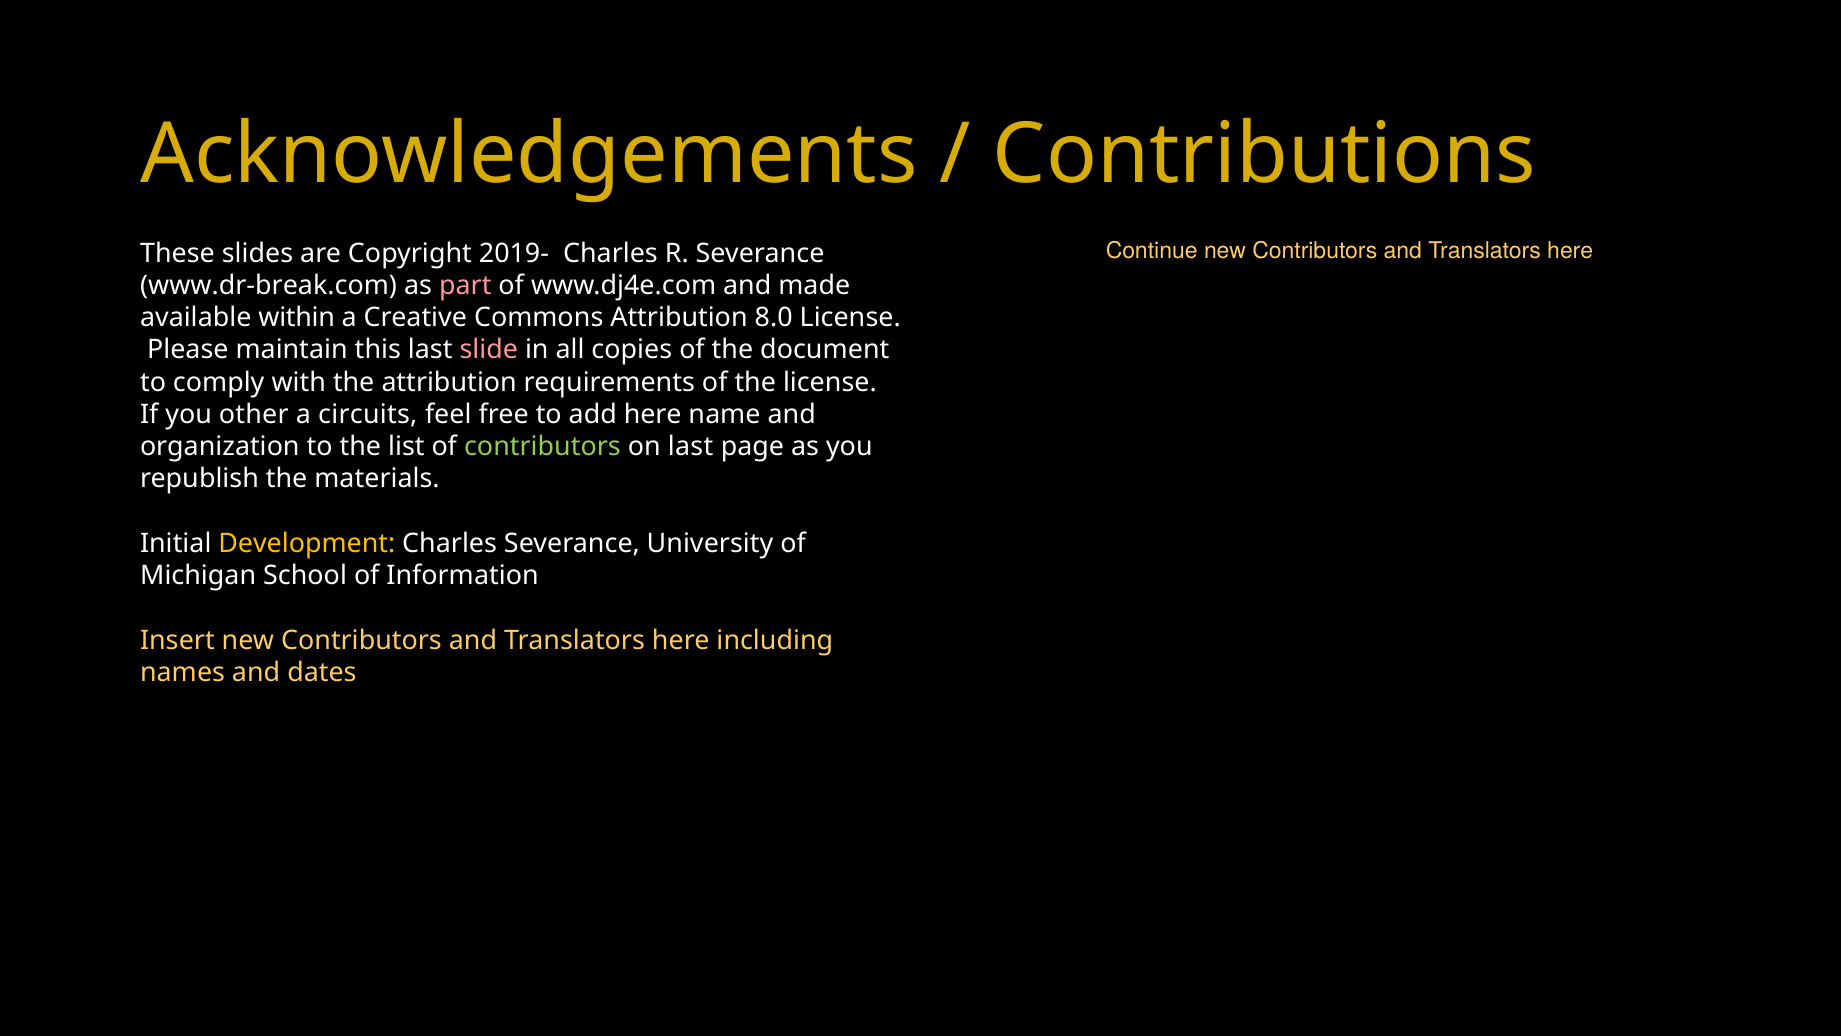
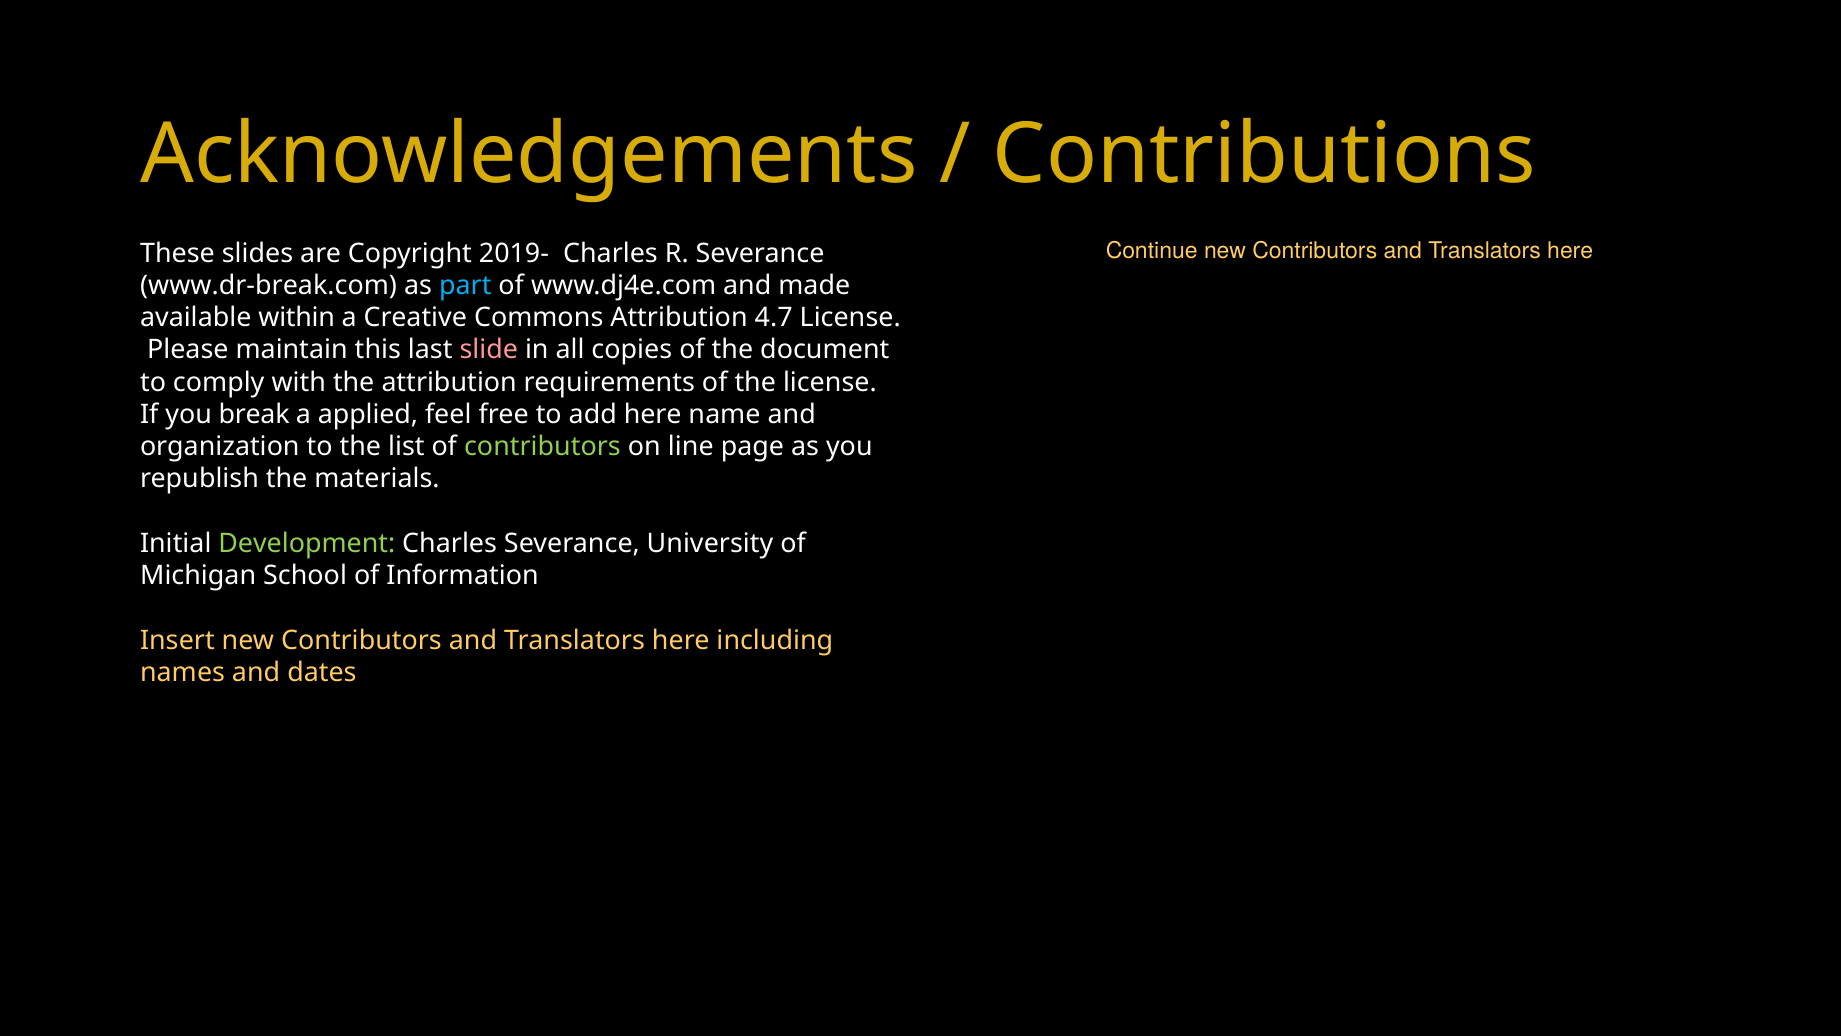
part colour: pink -> light blue (465, 285)
8.0: 8.0 -> 4.7 (774, 318)
other: other -> break (254, 414)
circuits: circuits -> applied (368, 414)
on last: last -> line (691, 447)
Development colour: yellow -> light green (307, 543)
